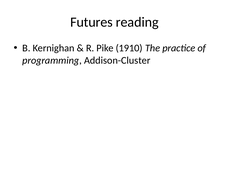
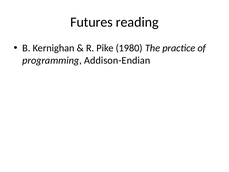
1910: 1910 -> 1980 (129, 48)
Addison-Cluster: Addison-Cluster -> Addison-Endian (117, 60)
